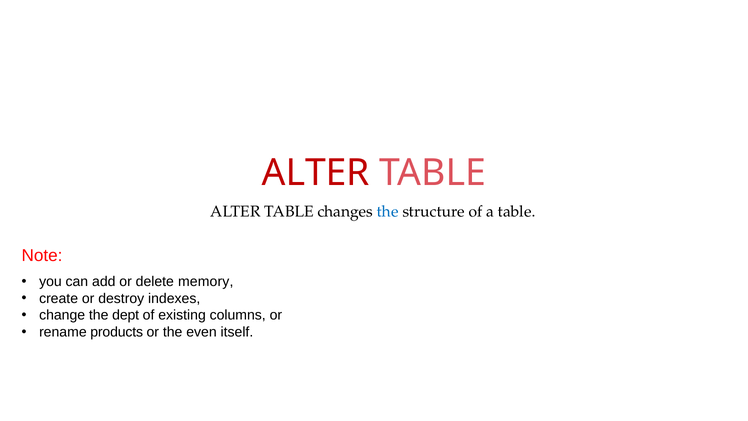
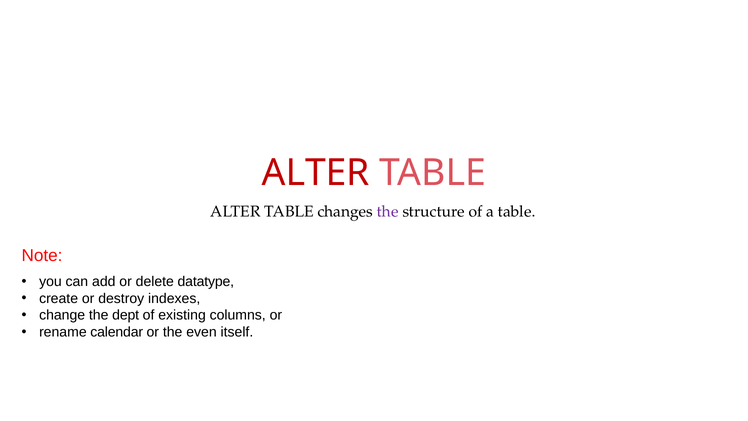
the colour: blue -> purple (388, 211)
memory: memory -> datatype (206, 281)
products: products -> calendar (117, 332)
